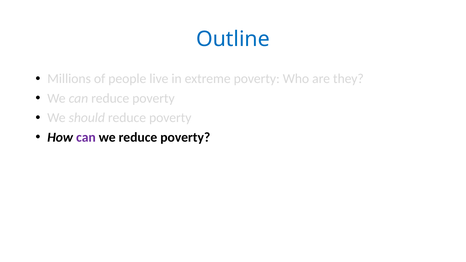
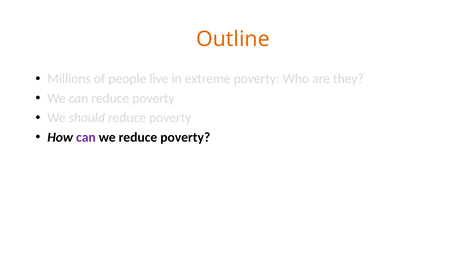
Outline colour: blue -> orange (233, 39)
